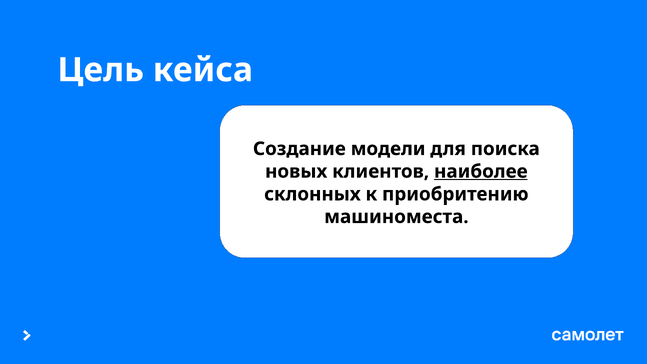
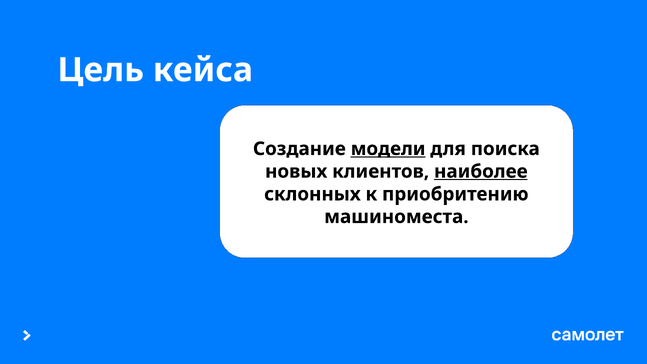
модели underline: none -> present (388, 149)
